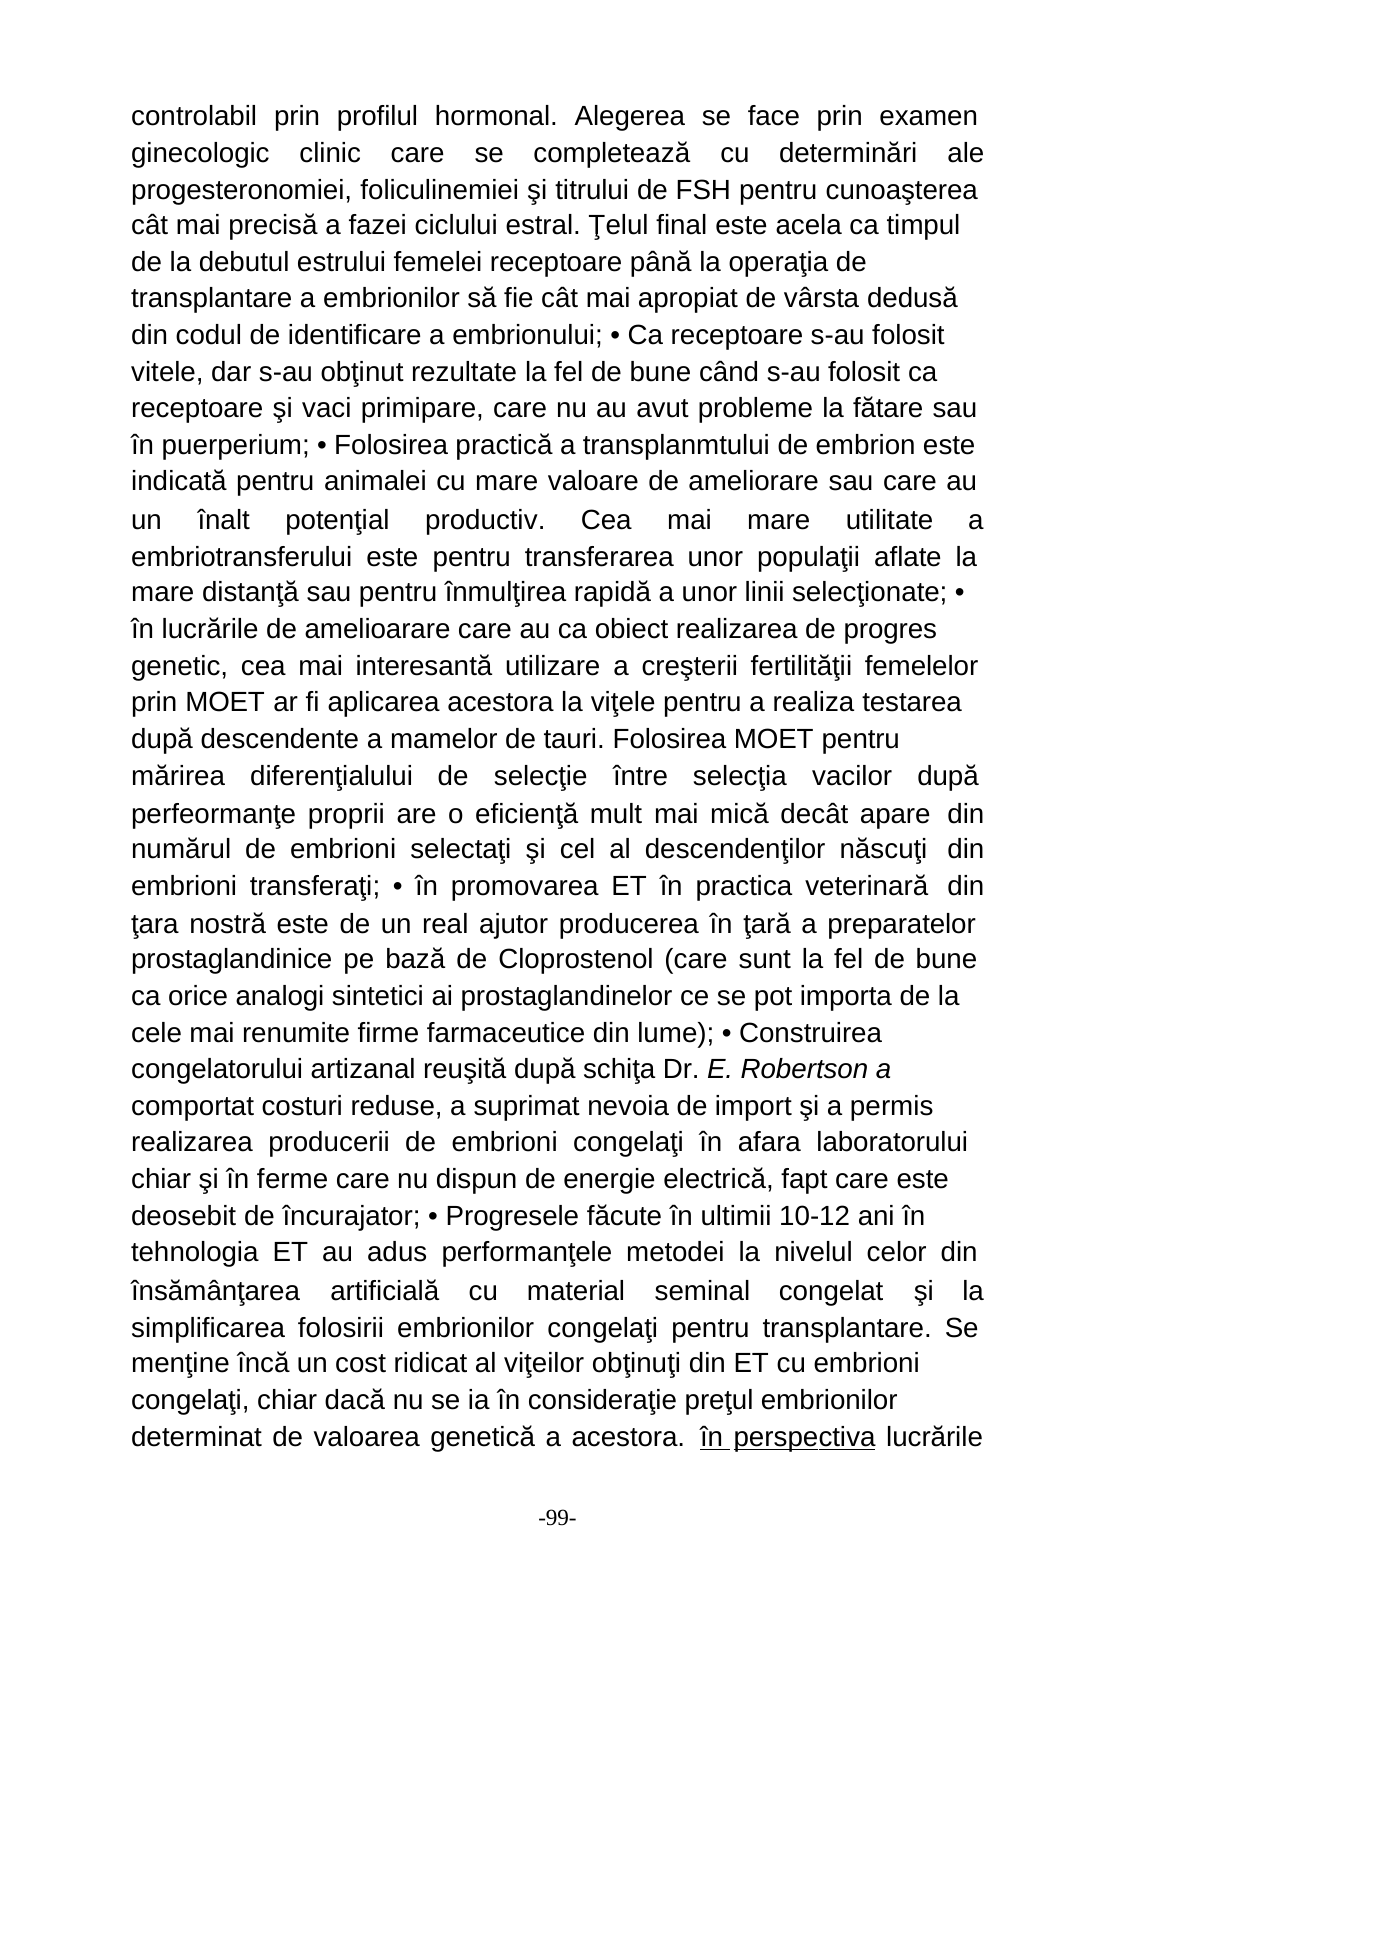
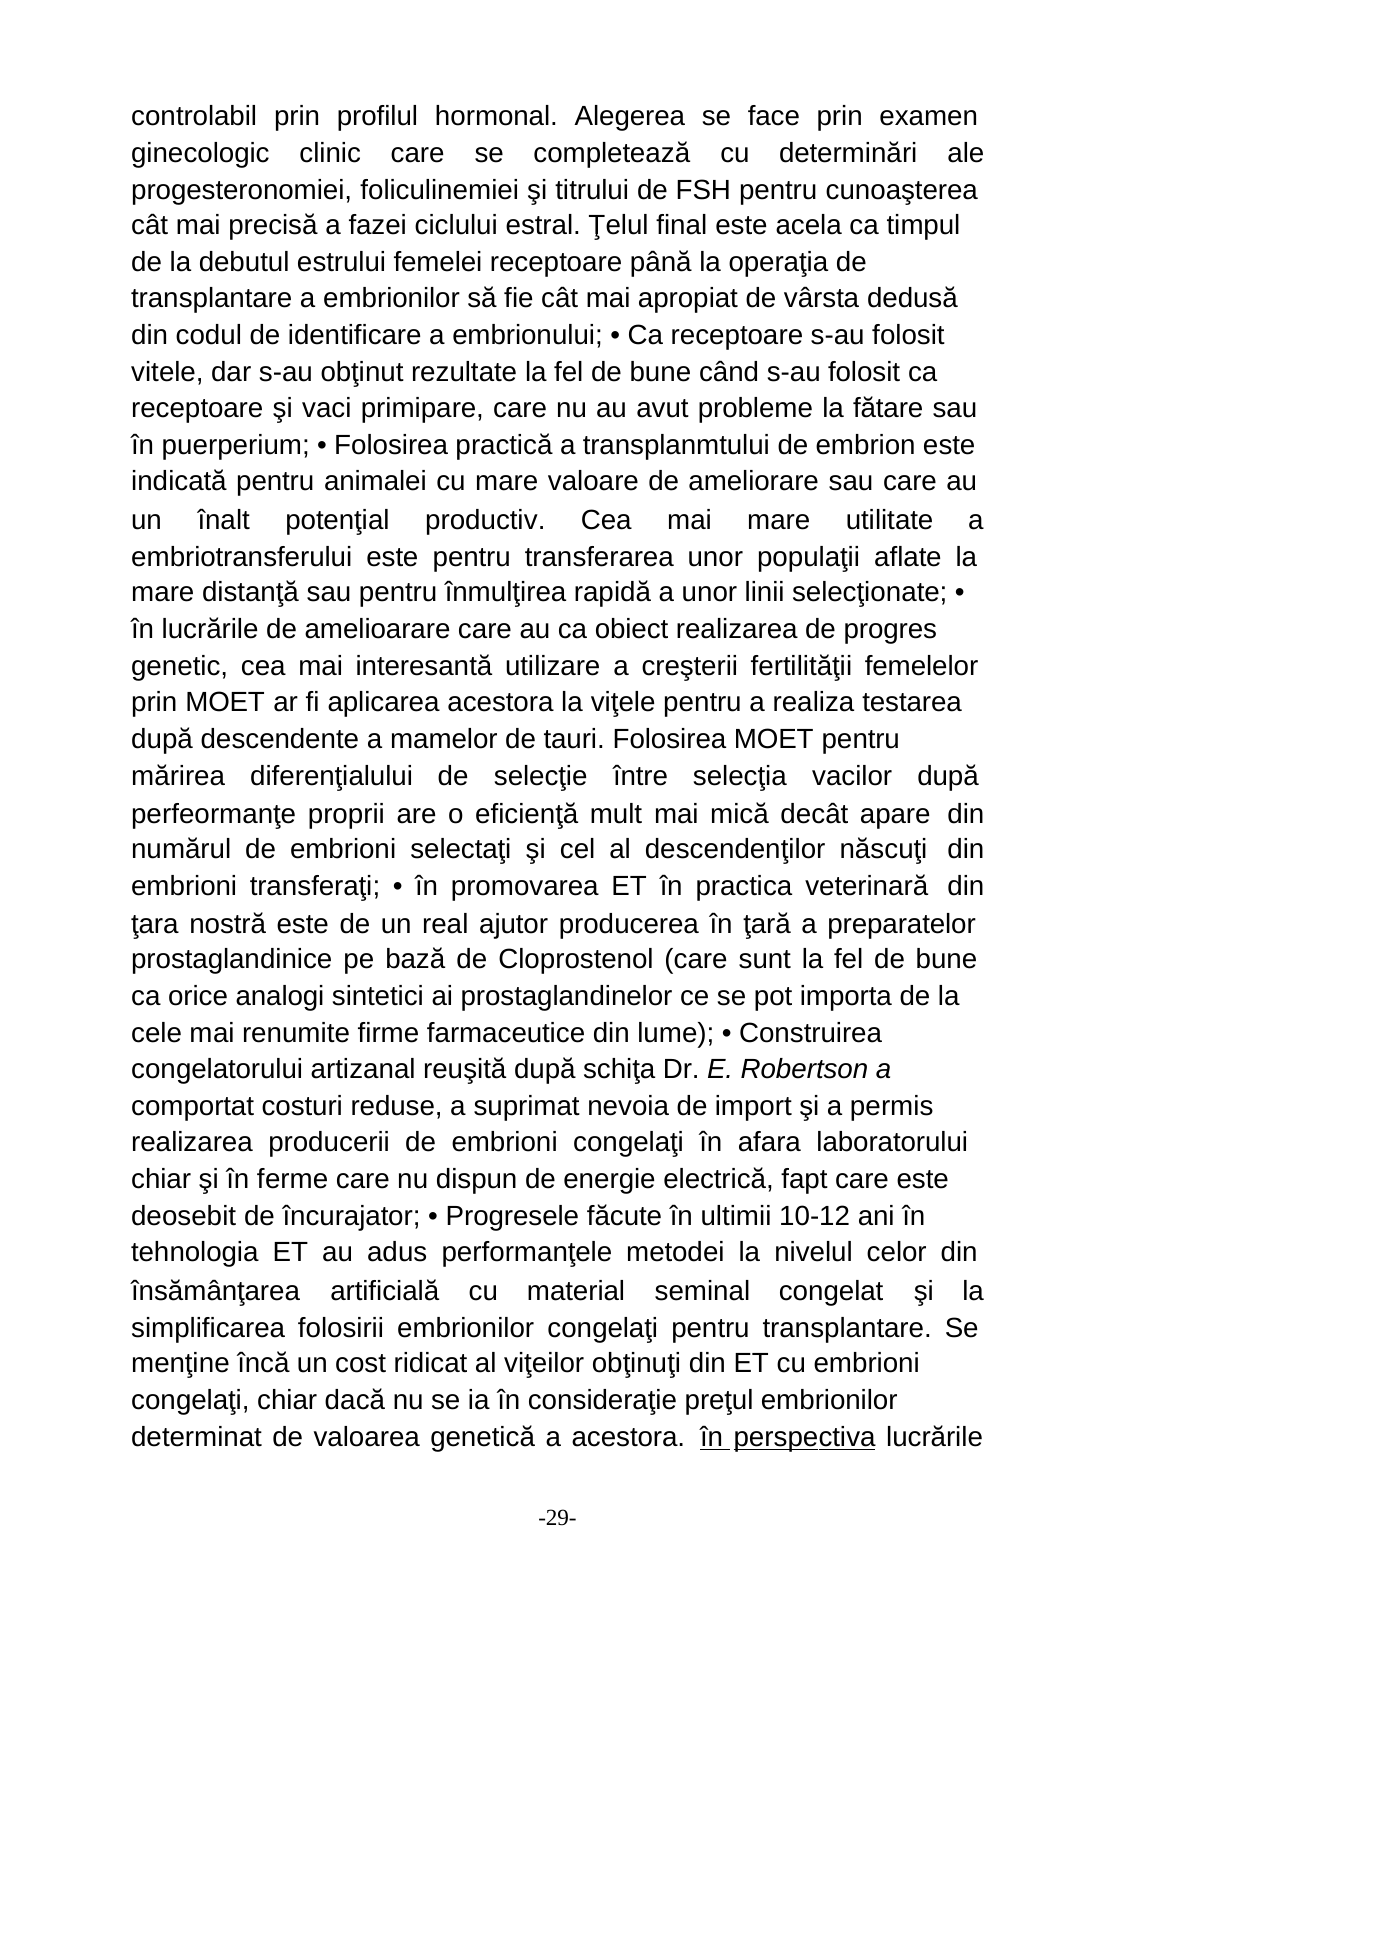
-99-: -99- -> -29- (557, 1518)
